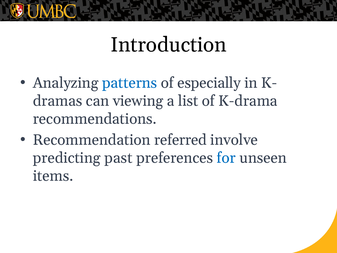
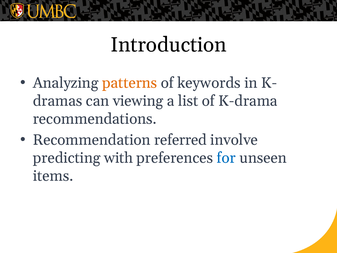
patterns colour: blue -> orange (130, 83)
especially: especially -> keywords (209, 83)
past: past -> with (119, 158)
